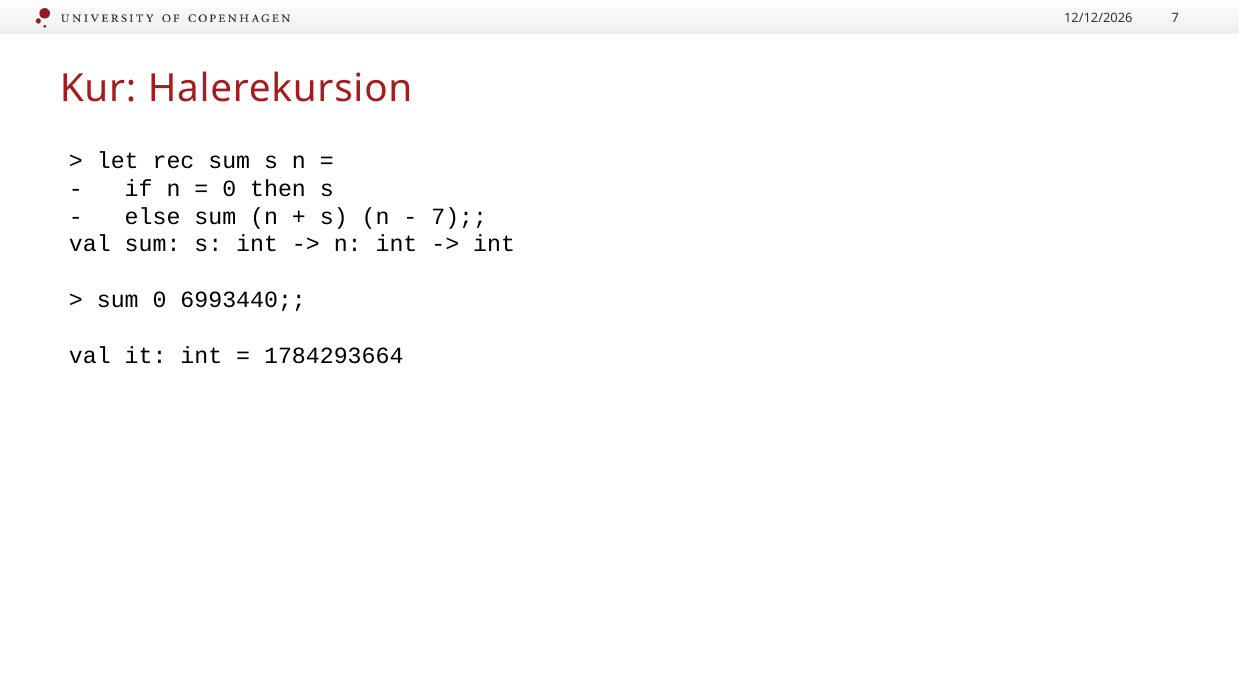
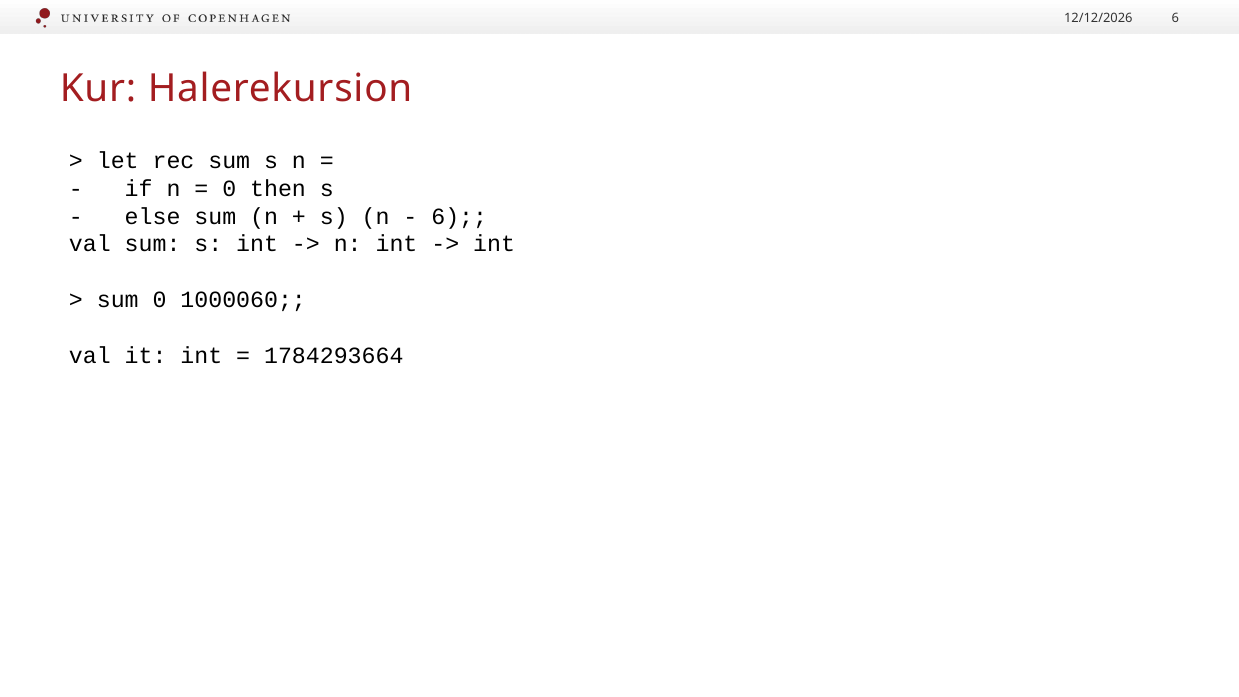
7: 7 -> 6 (1175, 18)
7: 7 -> 6 (459, 216)
6993440: 6993440 -> 1000060 (243, 300)
